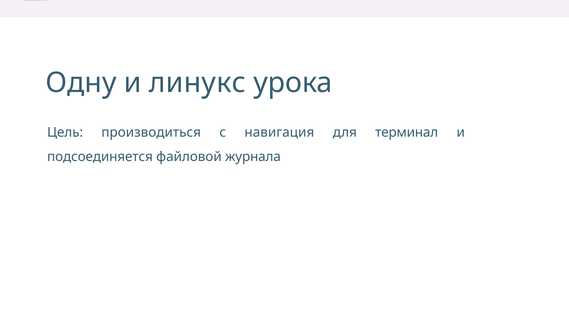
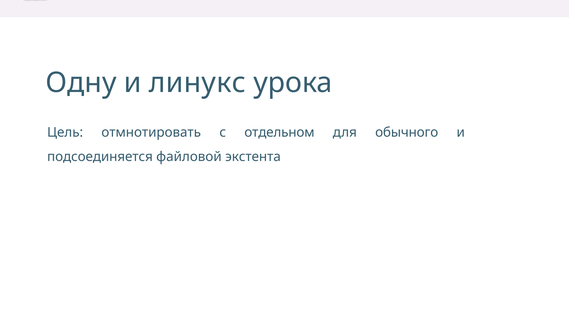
производиться: производиться -> отмнотировать (151, 132)
навигация: навигация -> отдельном (279, 132)
терминал: терминал -> обычного (407, 132)
журнала: журнала -> экстента (253, 157)
